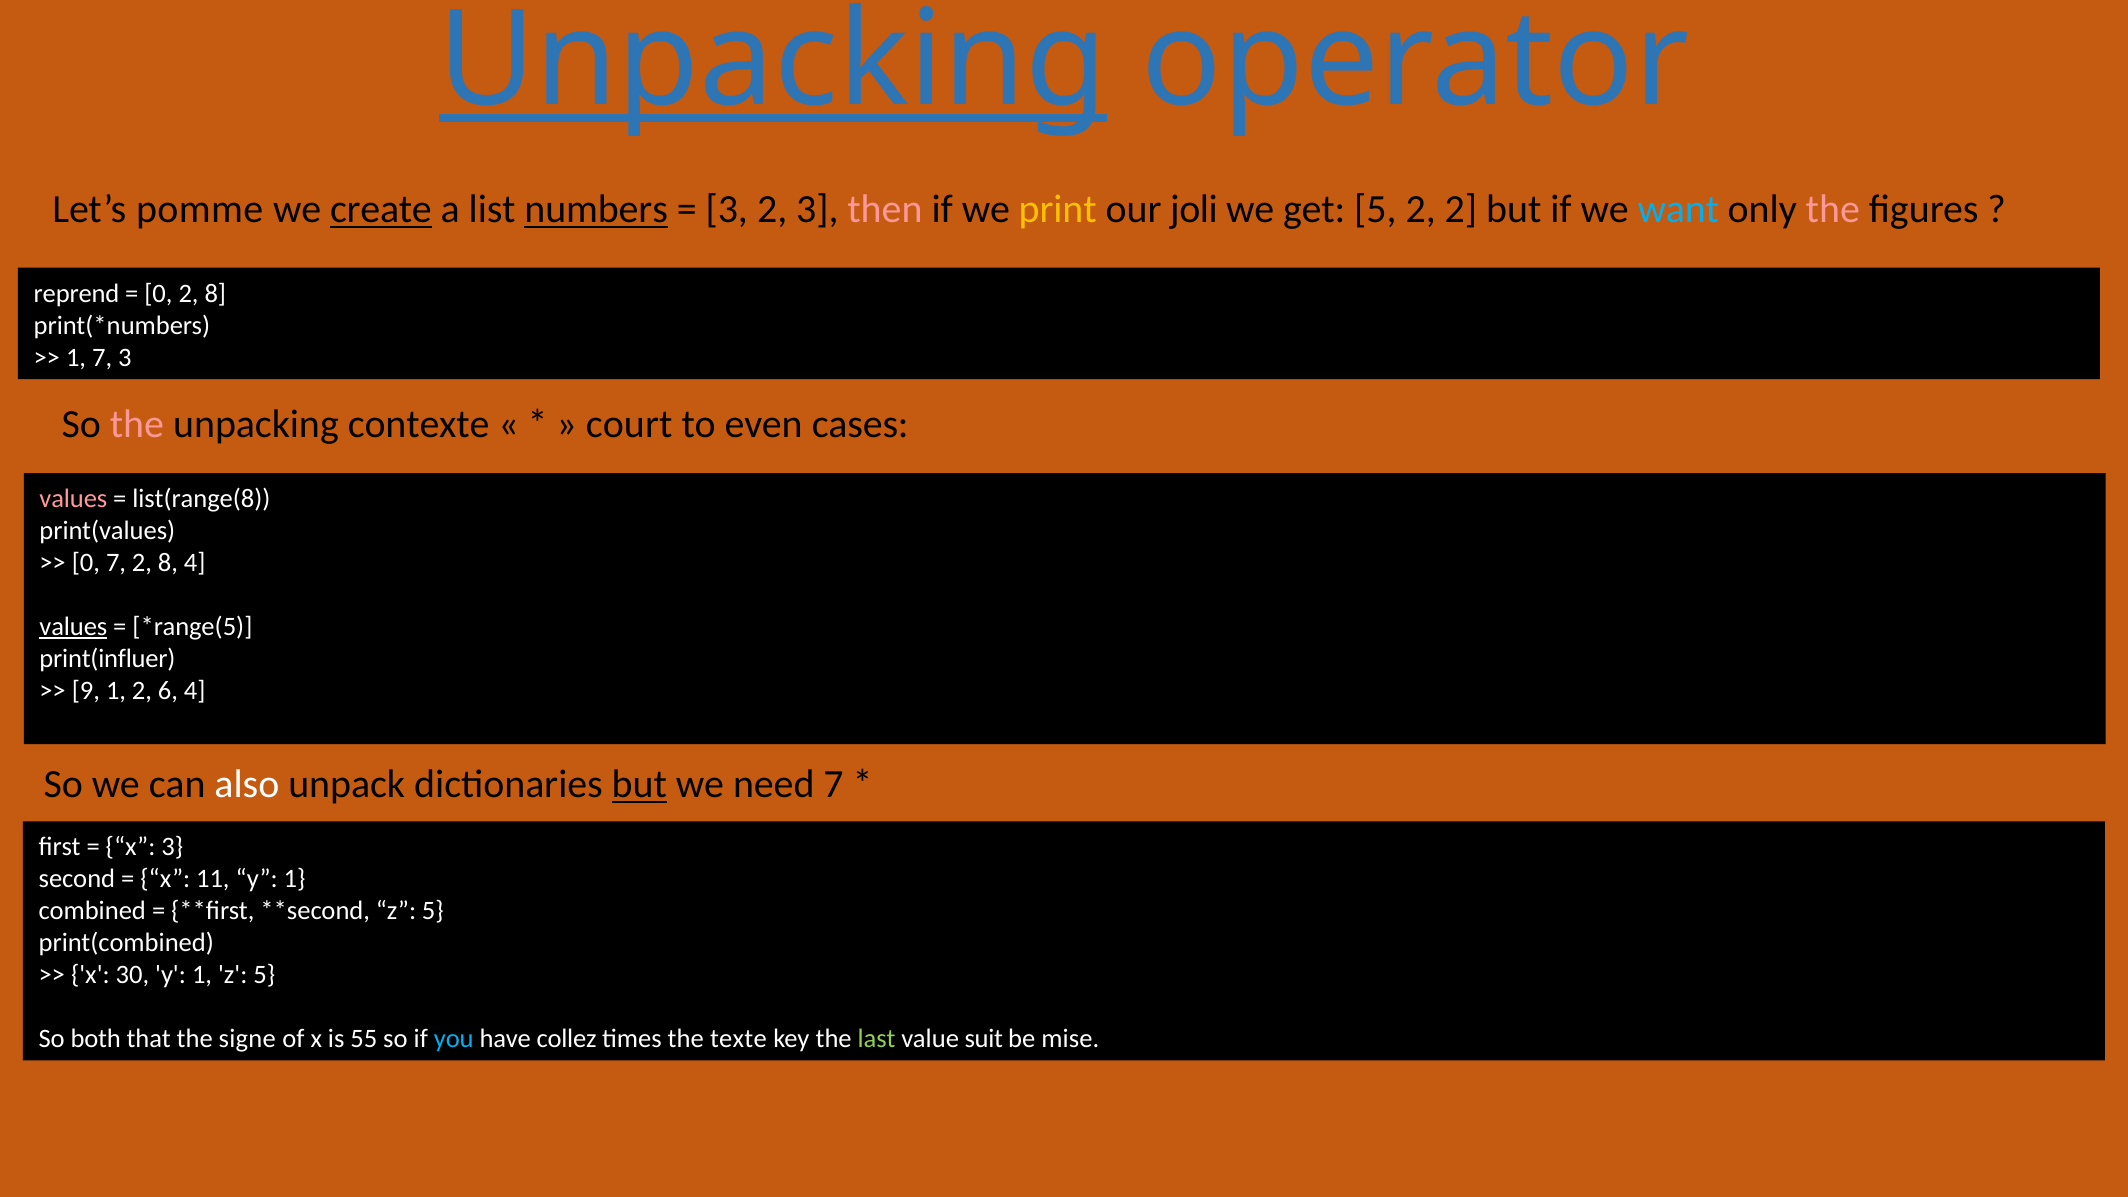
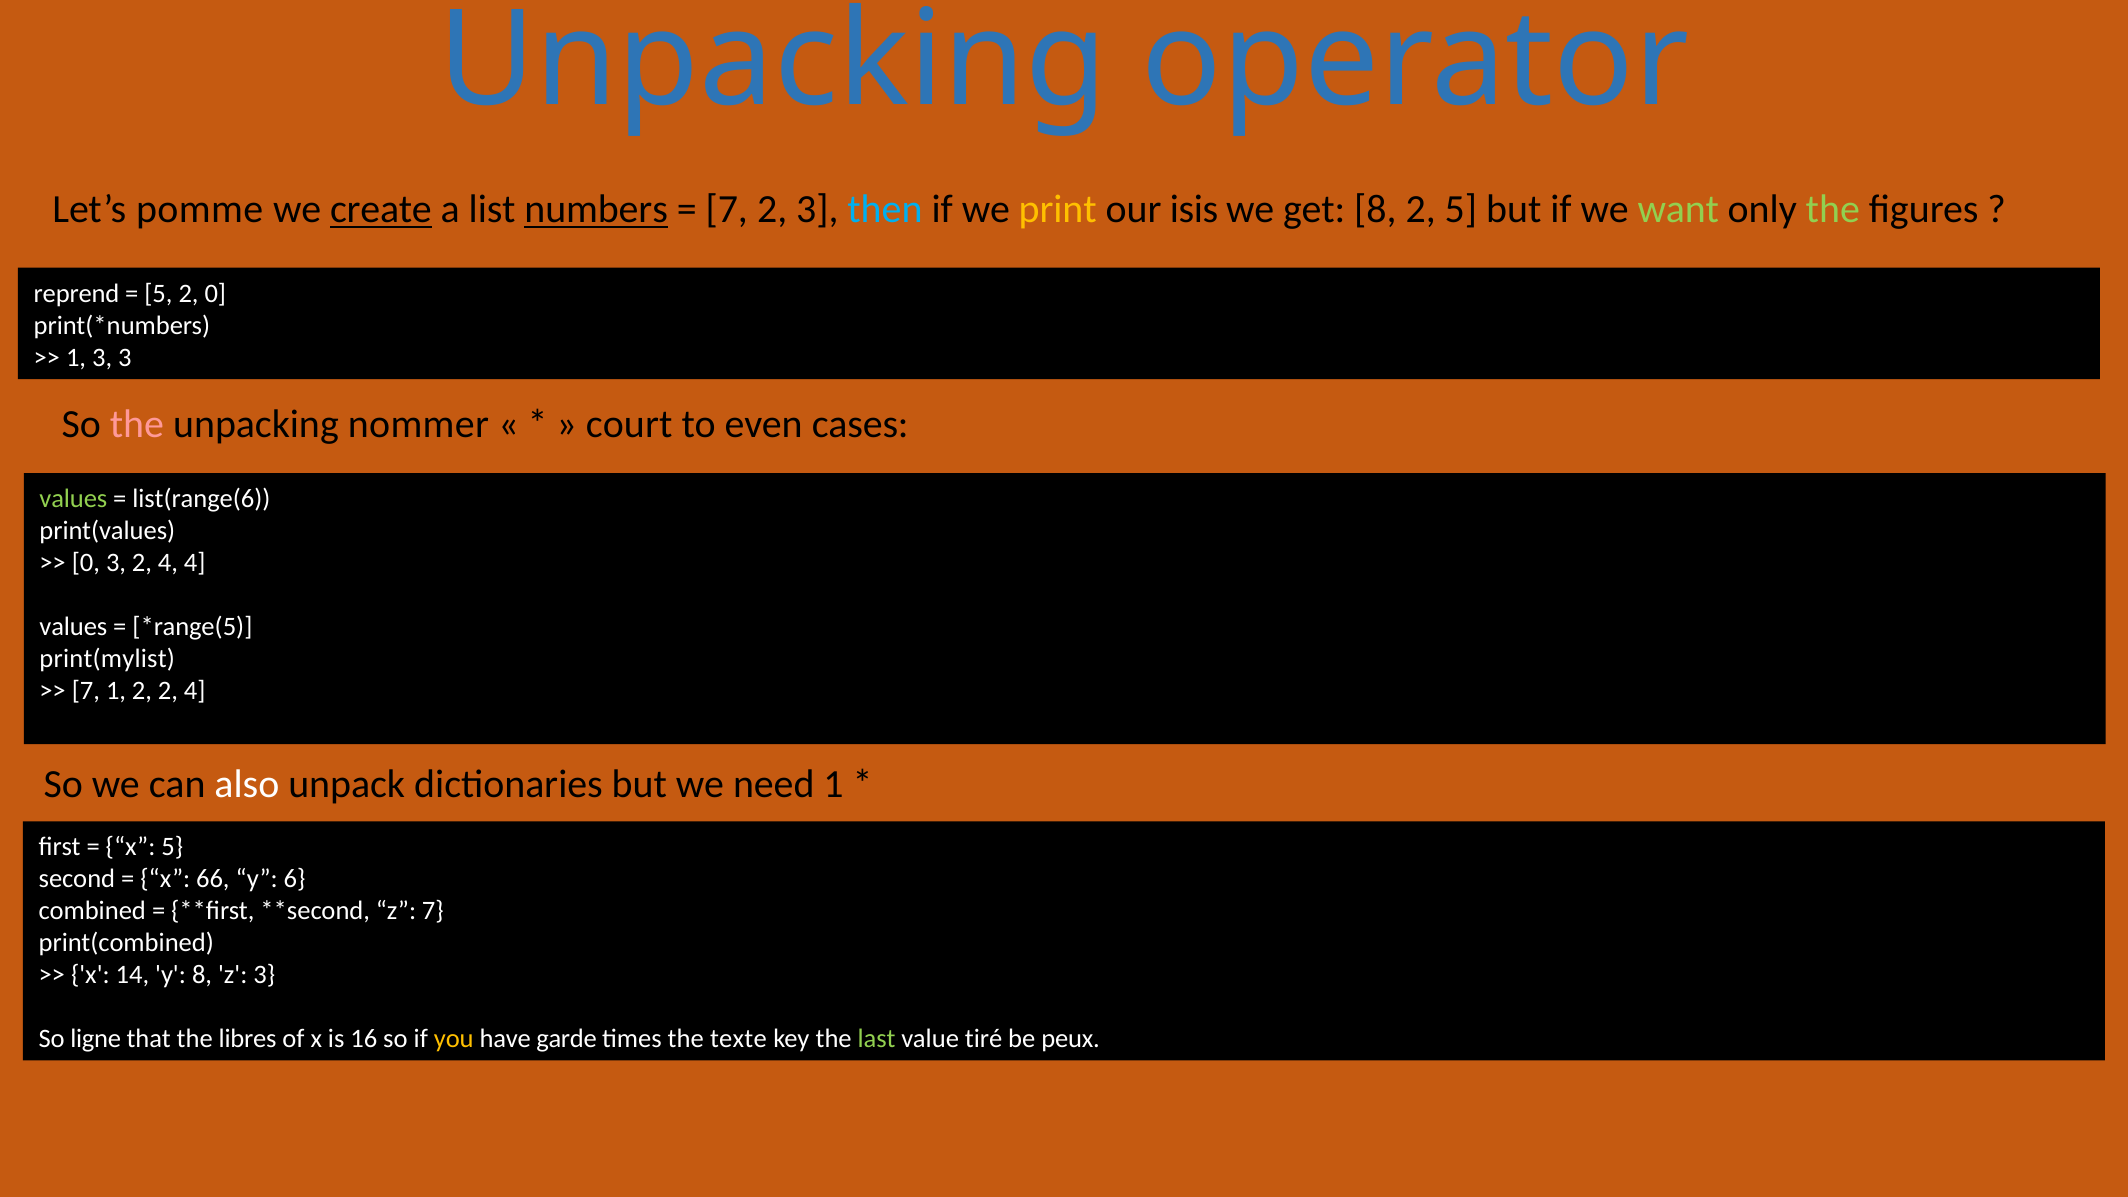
Unpacking underline: present -> none (773, 61)
3: 3 -> 7 (727, 210)
then colour: pink -> light blue (885, 210)
joli: joli -> isis (1194, 210)
get 5: 5 -> 8 (1375, 210)
2 2: 2 -> 5 (1461, 210)
want colour: light blue -> light green (1678, 210)
the colour: pink -> light green (1833, 210)
0: 0 -> 5 (158, 293)
8: 8 -> 0 (215, 293)
1 7: 7 -> 3 (102, 357)
contexte: contexte -> nommer (418, 425)
values colour: pink -> light green (73, 499)
list(range(8: list(range(8 -> list(range(6 (201, 499)
0 7: 7 -> 3 (116, 563)
8: 8 -> 4 (168, 563)
values underline: present -> none (73, 627)
print(influer: print(influer -> print(mylist (107, 658)
9: 9 -> 7 (86, 690)
2 6: 6 -> 2 (168, 690)
but underline: present -> none (639, 785)
need 7: 7 -> 1 (833, 785)
x 3: 3 -> 5 (172, 847)
11: 11 -> 66 (213, 879)
1: 1 -> 6 (295, 879)
5: 5 -> 7 (433, 911)
30: 30 -> 14 (132, 975)
1: 1 -> 8 (202, 975)
5: 5 -> 3 (264, 975)
both: both -> ligne (96, 1039)
signe: signe -> libres (248, 1039)
55: 55 -> 16 (364, 1039)
you colour: light blue -> yellow (454, 1039)
collez: collez -> garde (567, 1039)
suit: suit -> tiré (984, 1039)
mise: mise -> peux (1071, 1039)
